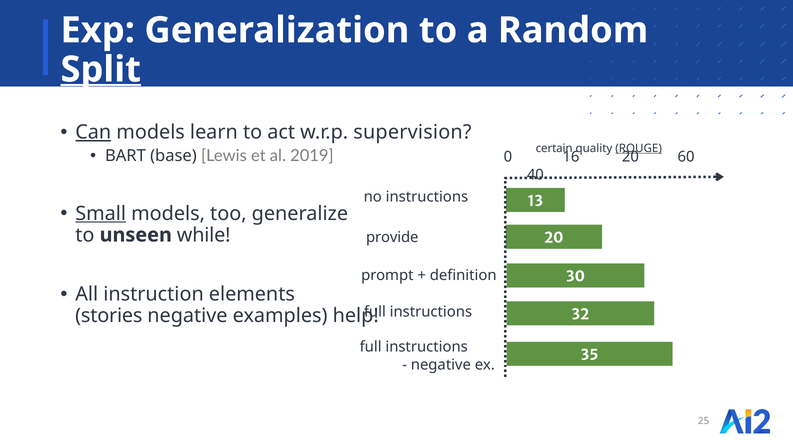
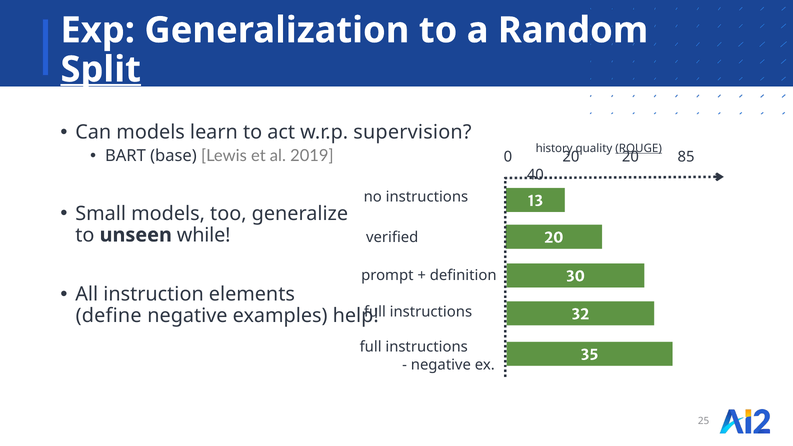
Can underline: present -> none (93, 132)
certain: certain -> history (554, 148)
0 16: 16 -> 20 (571, 157)
60: 60 -> 85 (686, 157)
Small underline: present -> none (101, 214)
provide: provide -> verified (392, 238)
stories: stories -> define (109, 316)
